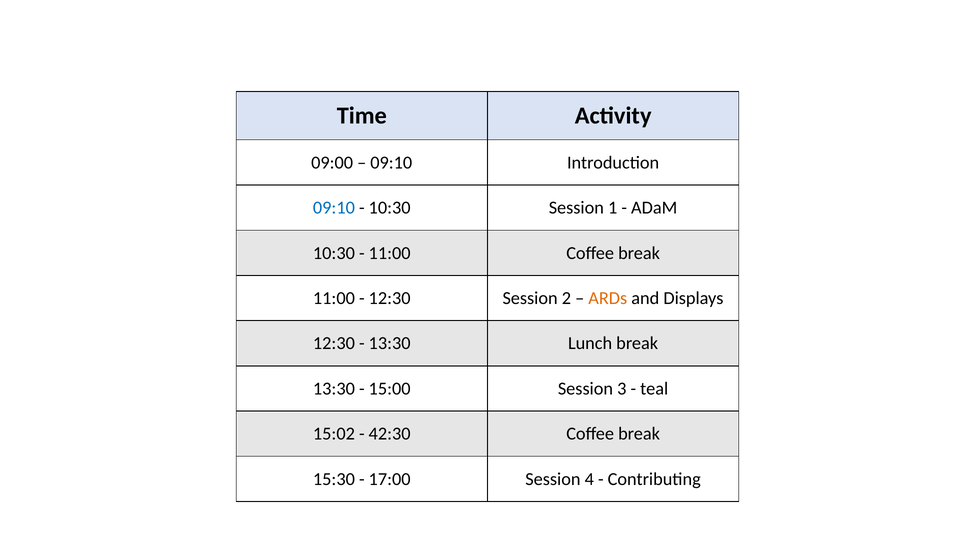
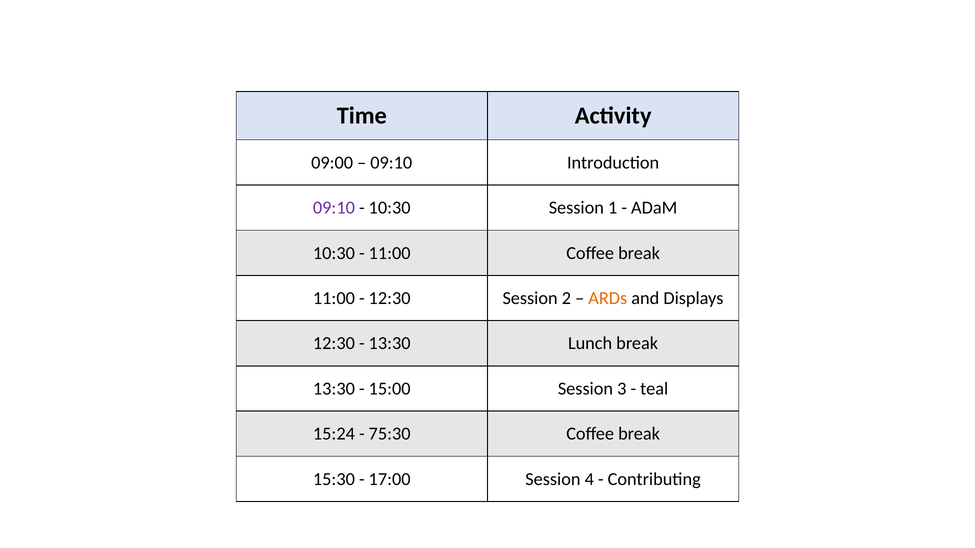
09:10 colour: blue -> purple (334, 208)
15:02: 15:02 -> 15:24 (334, 434)
42:30: 42:30 -> 75:30 (390, 434)
